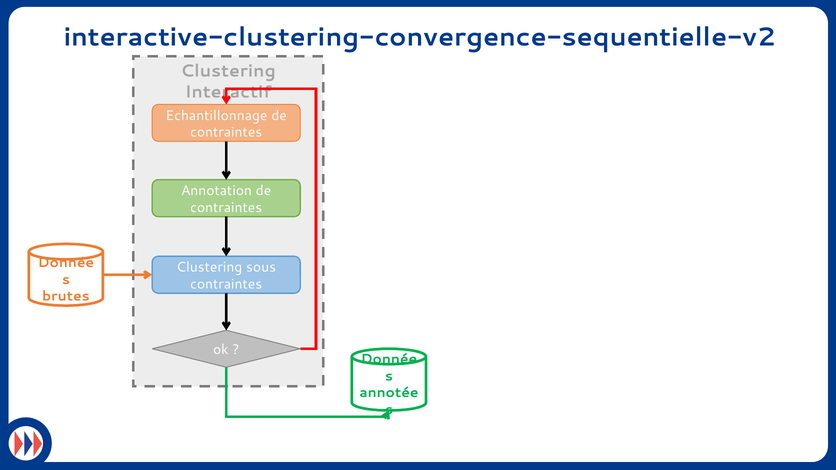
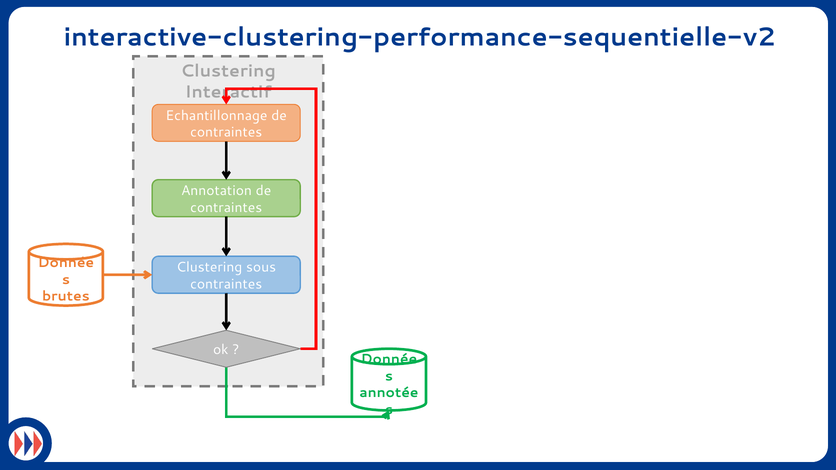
interactive-clustering-convergence-sequentielle-v2: interactive-clustering-convergence-sequentielle-v2 -> interactive-clustering-performance-sequentielle-v2 (420, 37)
